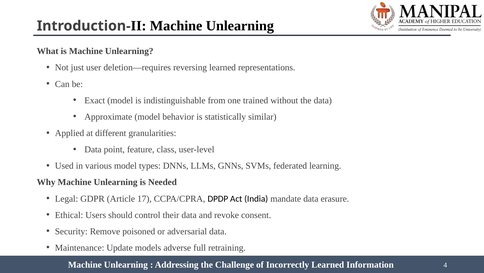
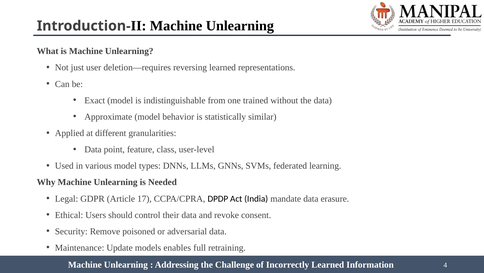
adverse: adverse -> enables (177, 247)
